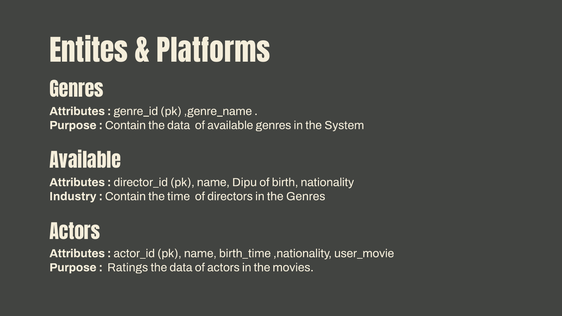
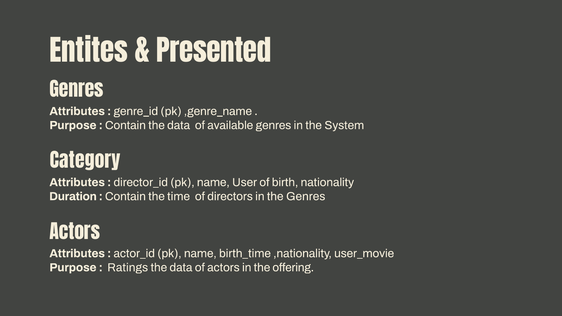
Platforms: Platforms -> Presented (214, 52)
Available: Available -> Category (85, 162)
Dipu: Dipu -> User (245, 182)
Industry: Industry -> Duration (73, 196)
movies: movies -> offering (293, 268)
